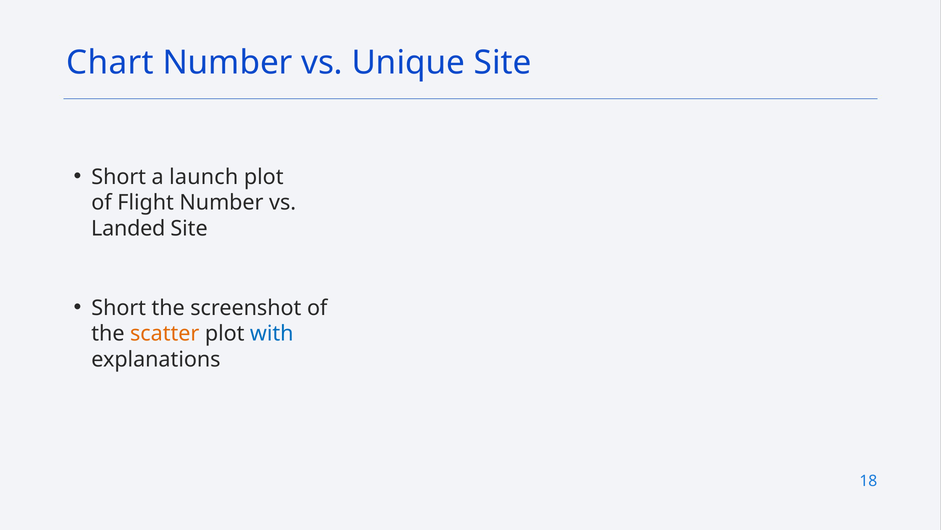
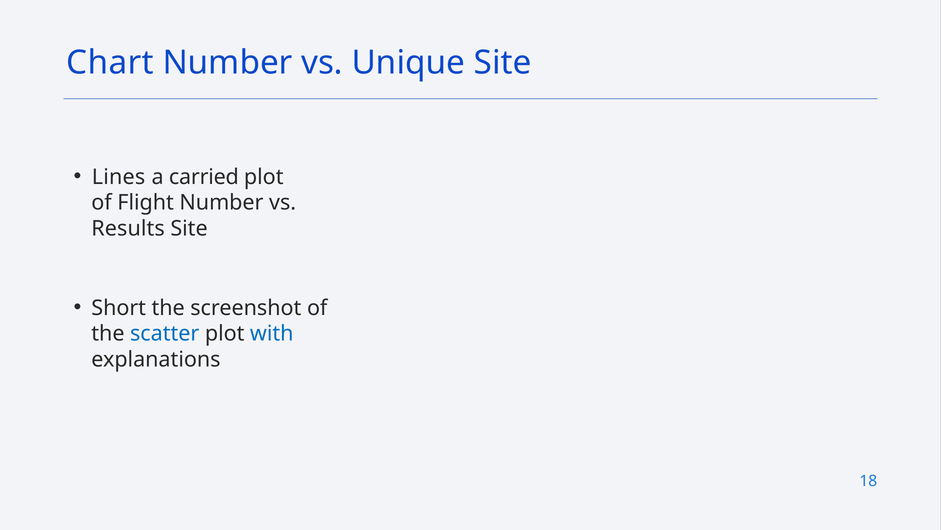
Short: Short -> Lines (119, 177)
launch: launch -> carried (204, 177)
Landed: Landed -> Results (128, 228)
scatter colour: orange -> blue (165, 333)
